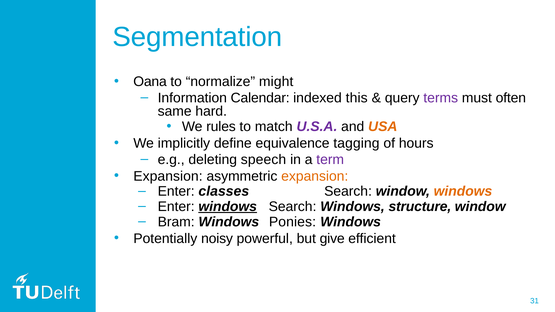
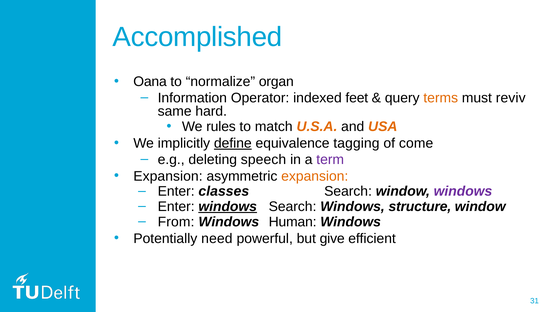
Segmentation: Segmentation -> Accomplished (197, 37)
might: might -> organ (276, 82)
Calendar: Calendar -> Operator (260, 98)
this: this -> feet (357, 98)
terms colour: purple -> orange (441, 98)
often: often -> reviv (511, 98)
U.S.A colour: purple -> orange (317, 127)
define underline: none -> present (233, 143)
hours: hours -> come (416, 143)
windows colour: orange -> purple (463, 191)
Bram: Bram -> From (176, 222)
Ponies: Ponies -> Human (293, 222)
noisy: noisy -> need (217, 239)
